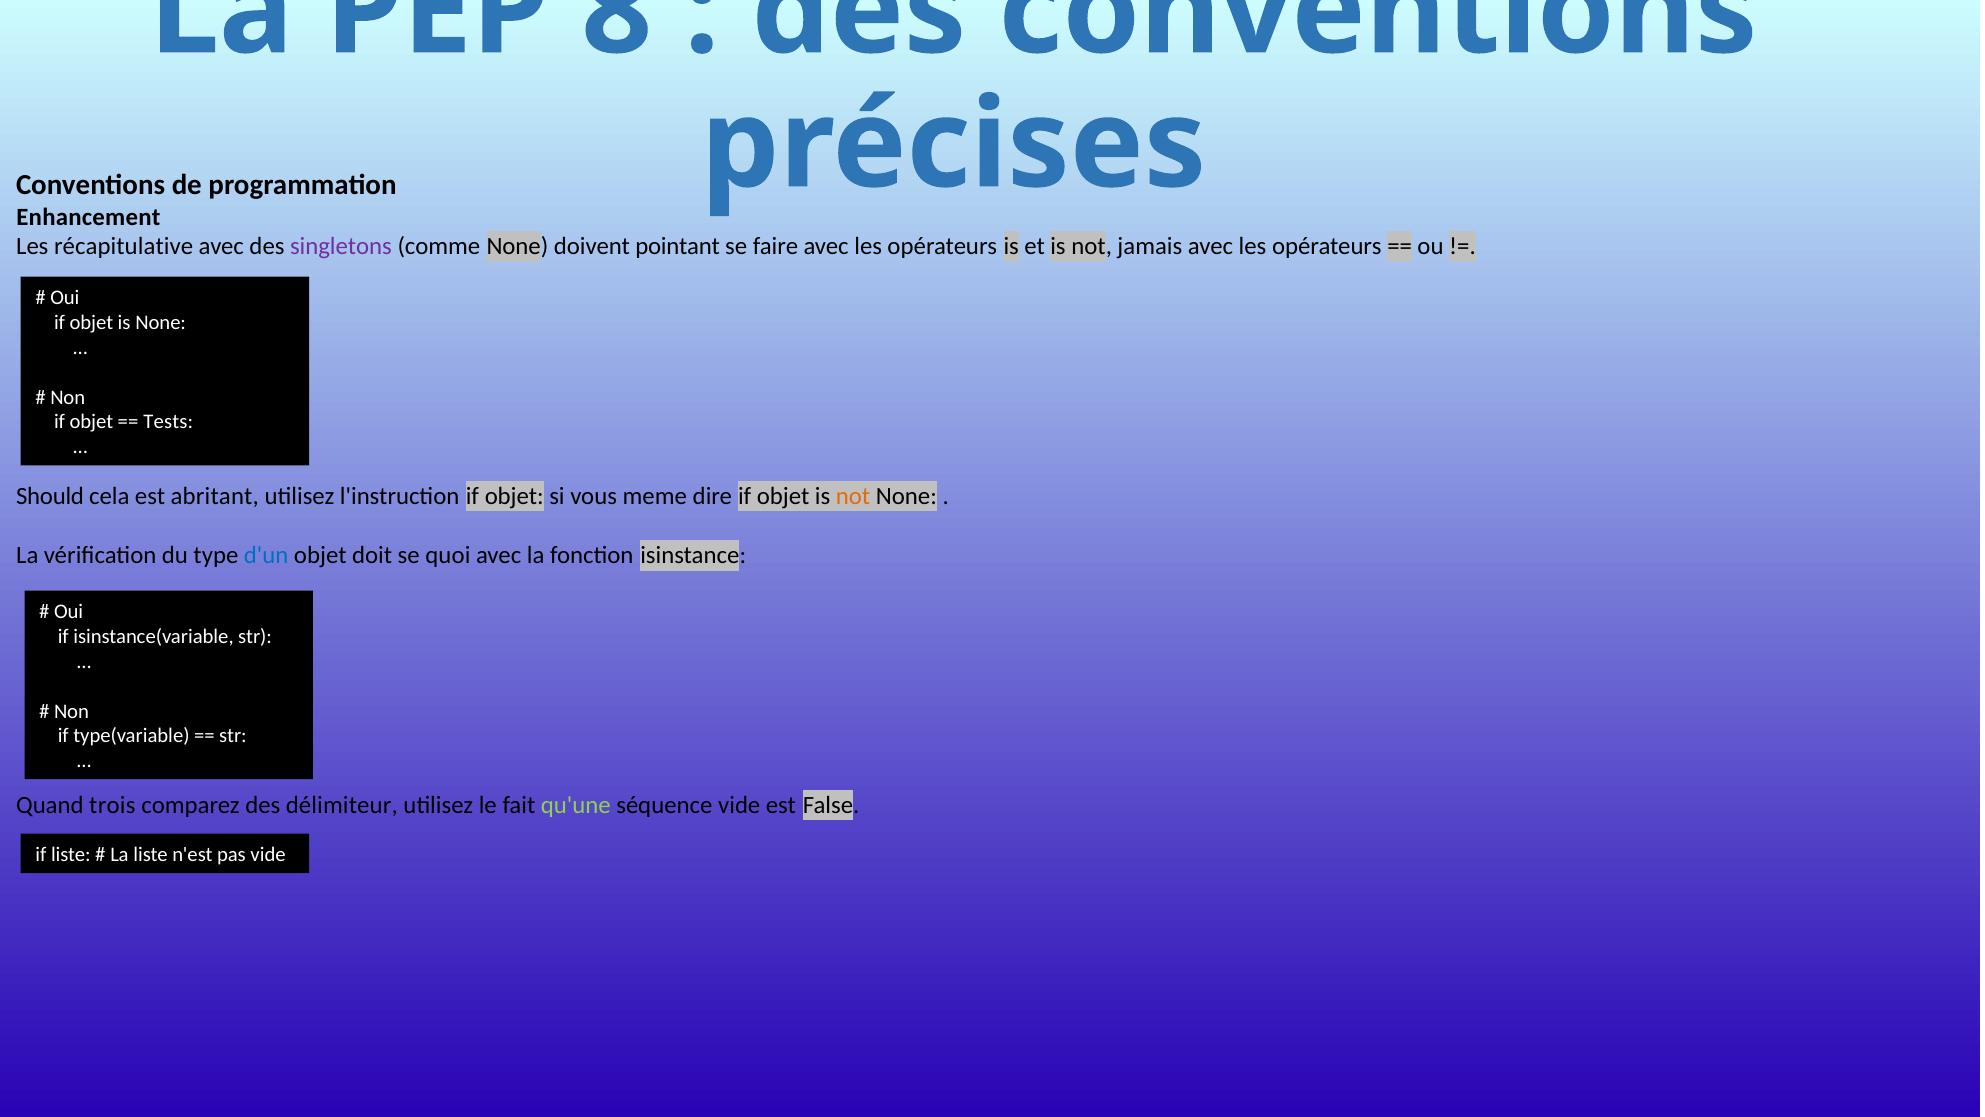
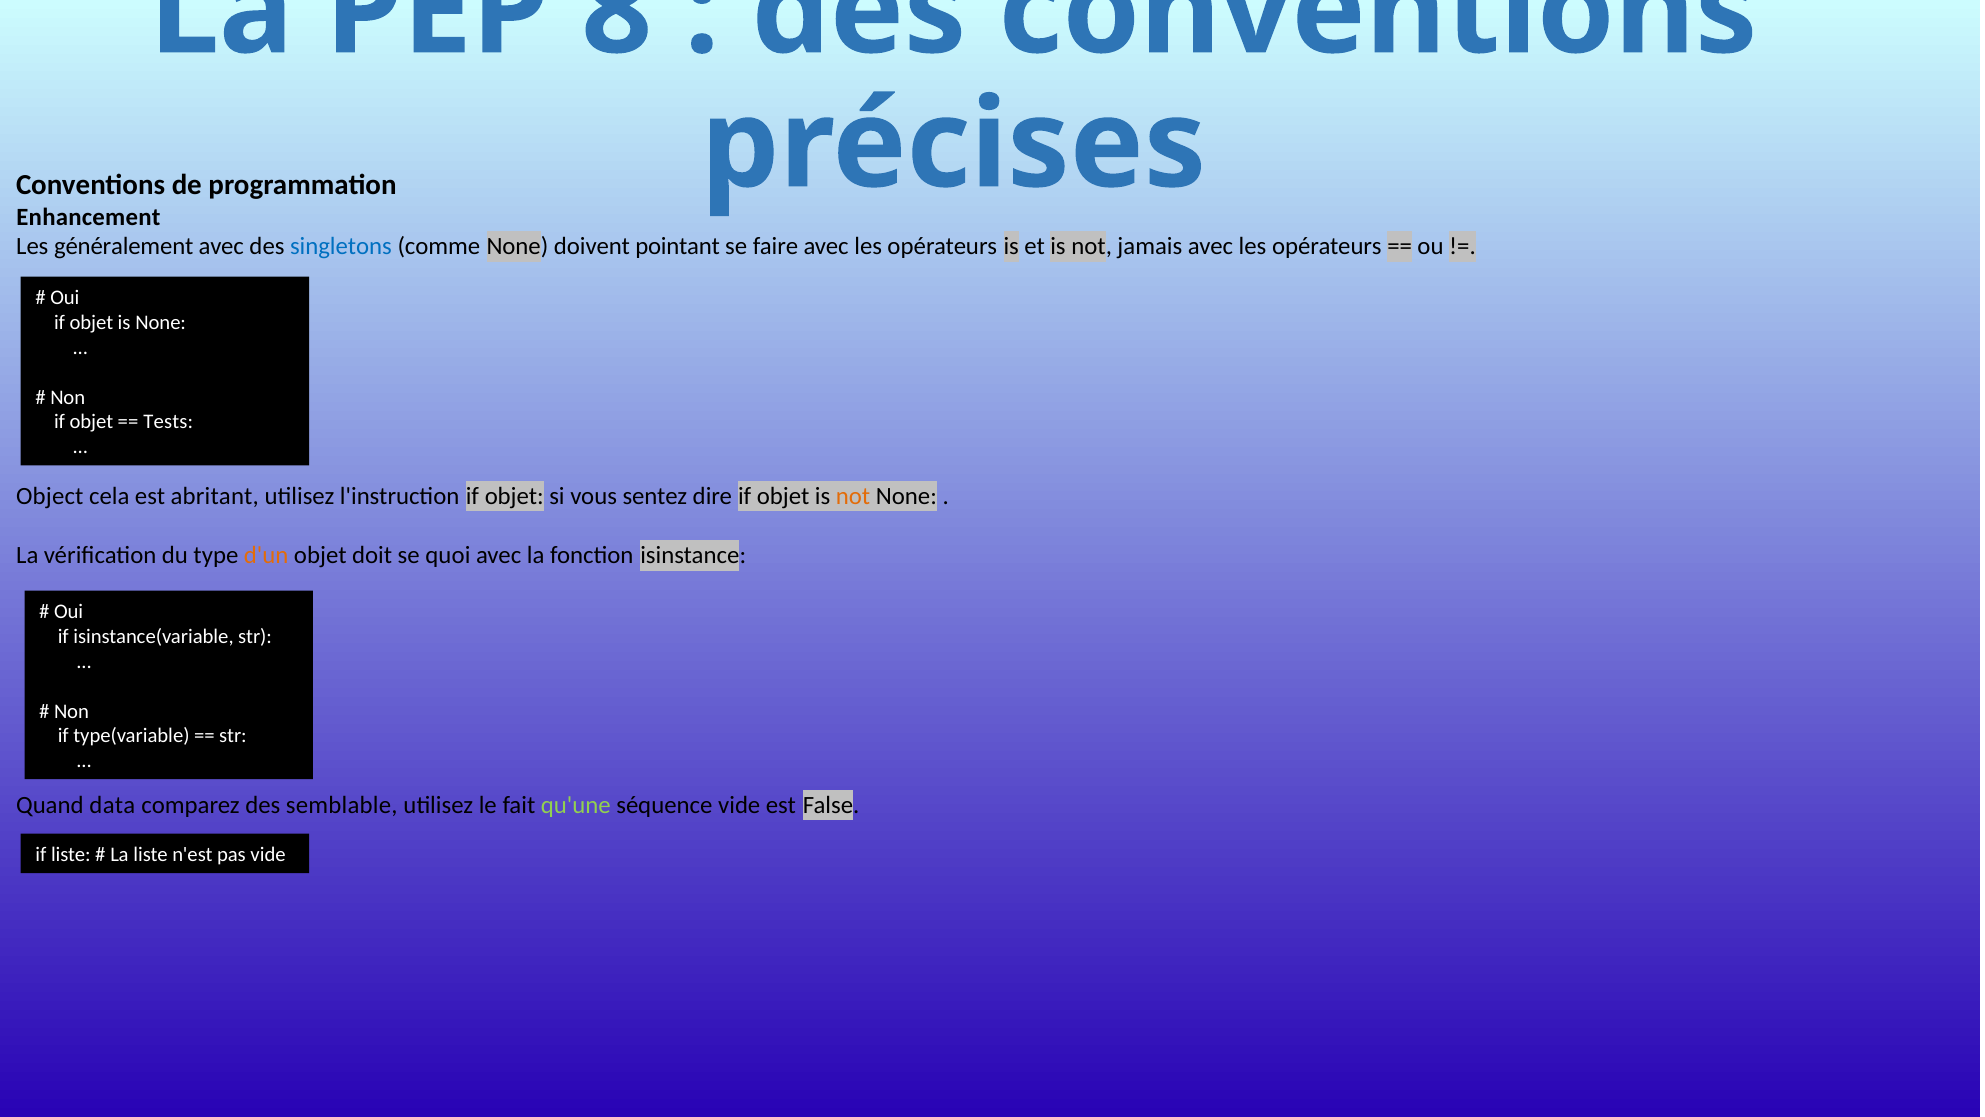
récapitulative: récapitulative -> généralement (124, 247)
singletons colour: purple -> blue (341, 247)
Should: Should -> Object (50, 496)
meme: meme -> sentez (655, 496)
d'un colour: blue -> orange (266, 555)
trois: trois -> data (112, 805)
délimiteur: délimiteur -> semblable (342, 805)
